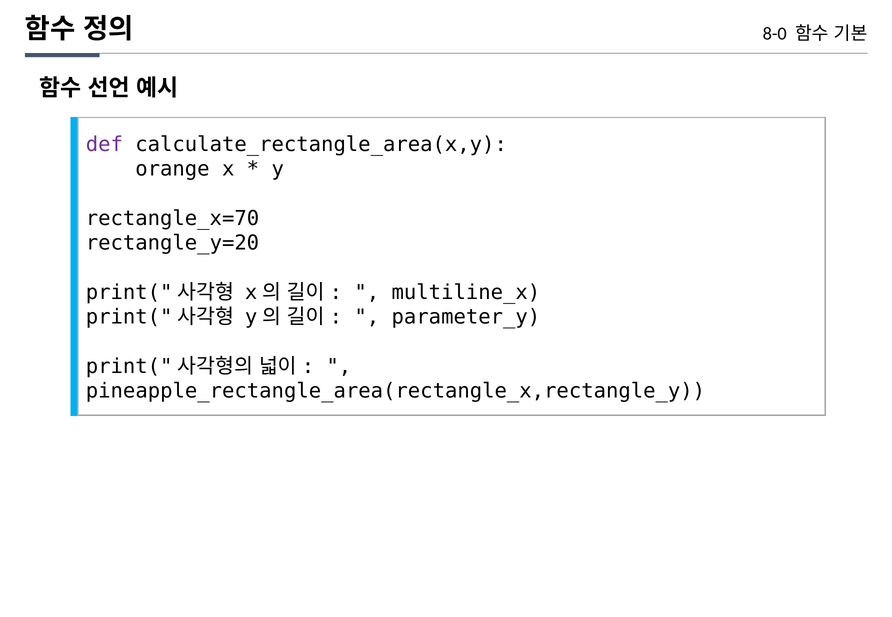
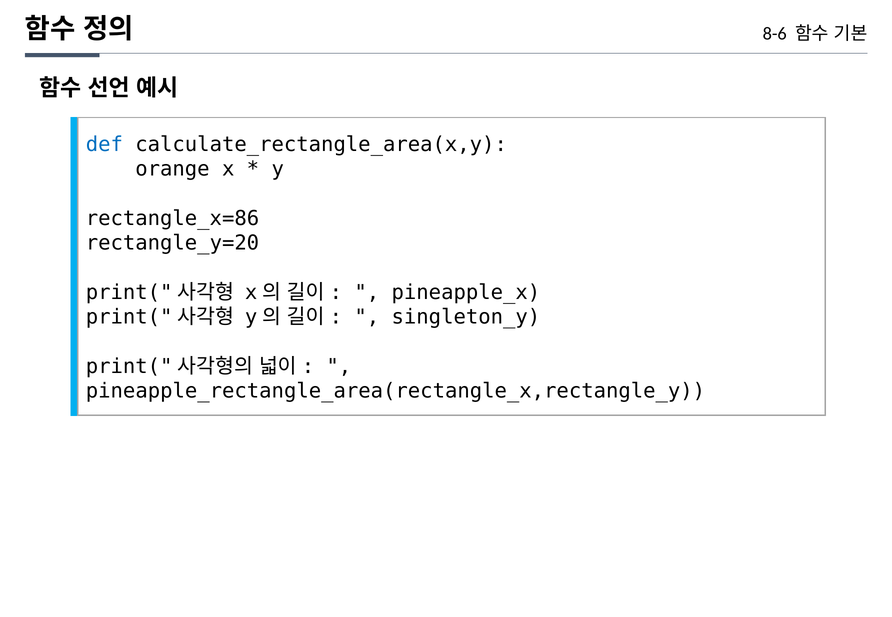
8-0: 8-0 -> 8-6 (775, 34)
def colour: purple -> blue (104, 144)
rectangle_x=70: rectangle_x=70 -> rectangle_x=86 (172, 219)
multiline_x: multiline_x -> pineapple_x (466, 293)
parameter_y: parameter_y -> singleton_y (466, 317)
